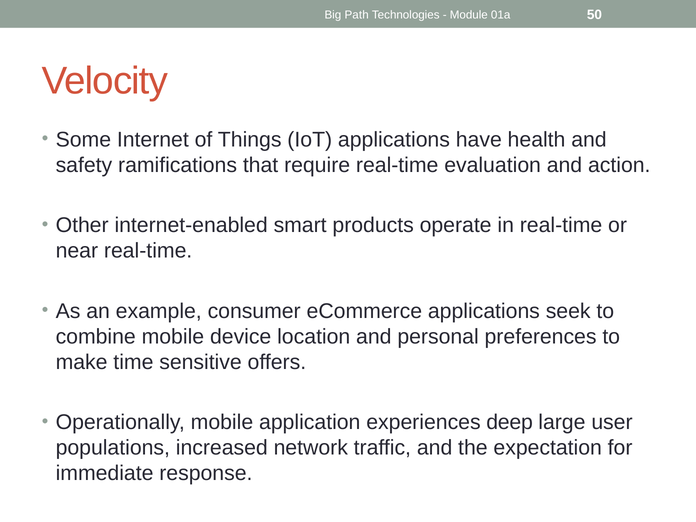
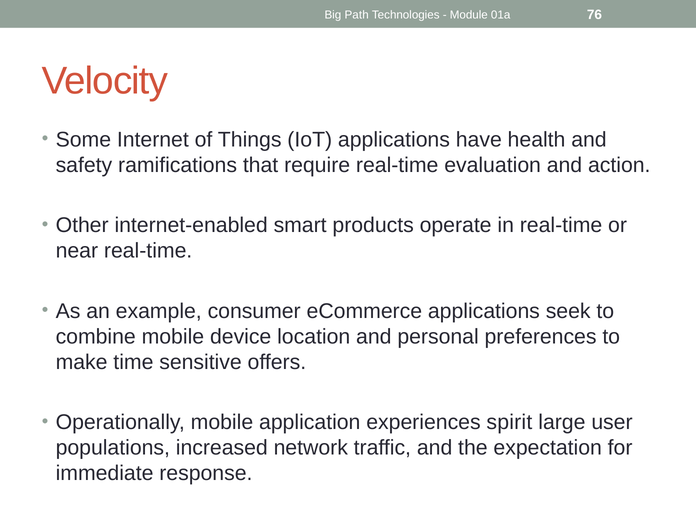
50: 50 -> 76 (594, 15)
deep: deep -> spirit (509, 422)
